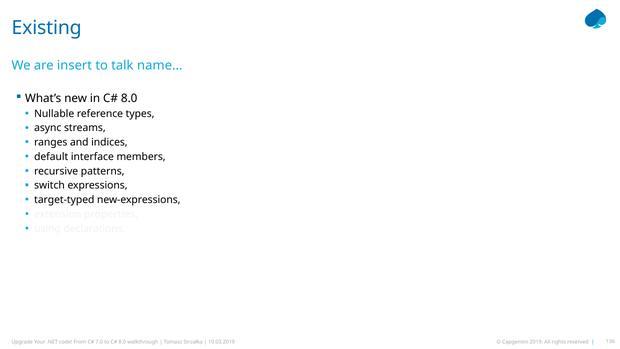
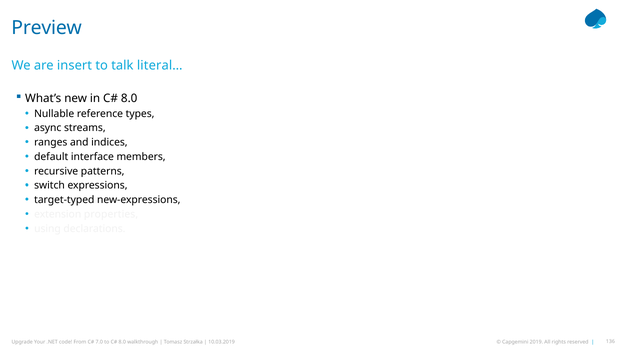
Existing: Existing -> Preview (47, 28)
name…: name… -> literal… (160, 65)
